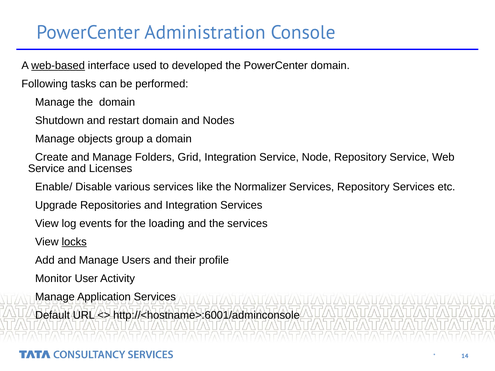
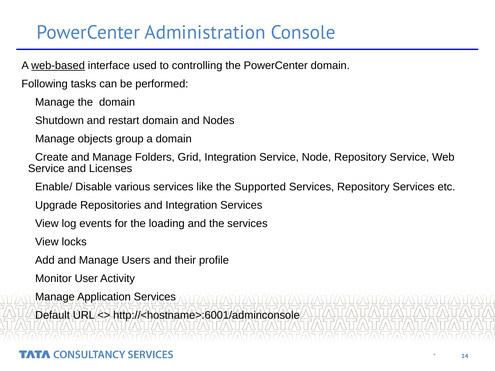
developed: developed -> controlling (197, 66)
Normalizer: Normalizer -> Supported (260, 187)
locks underline: present -> none (74, 242)
